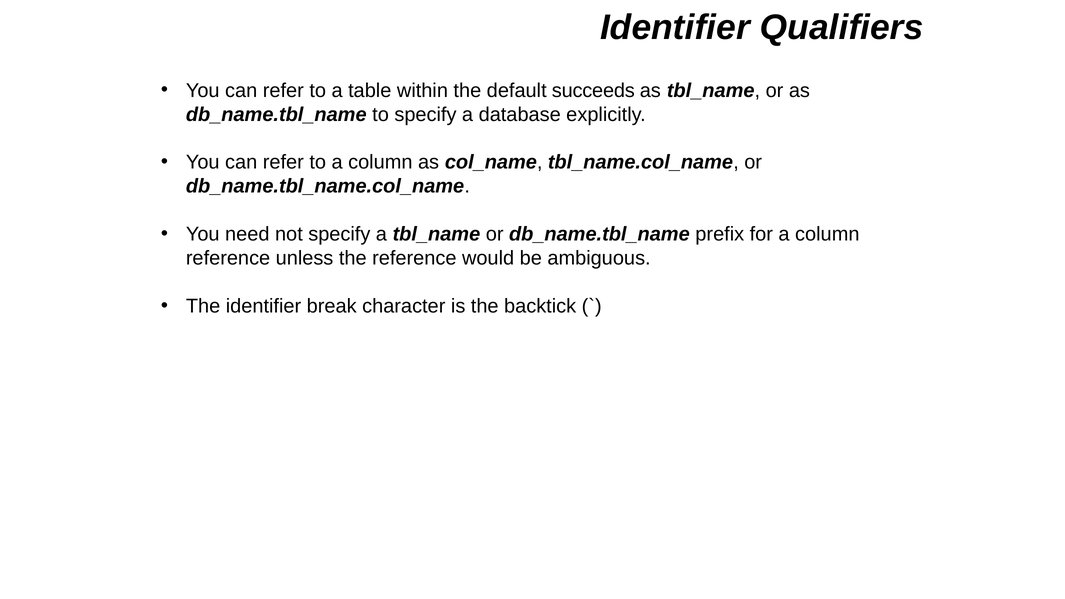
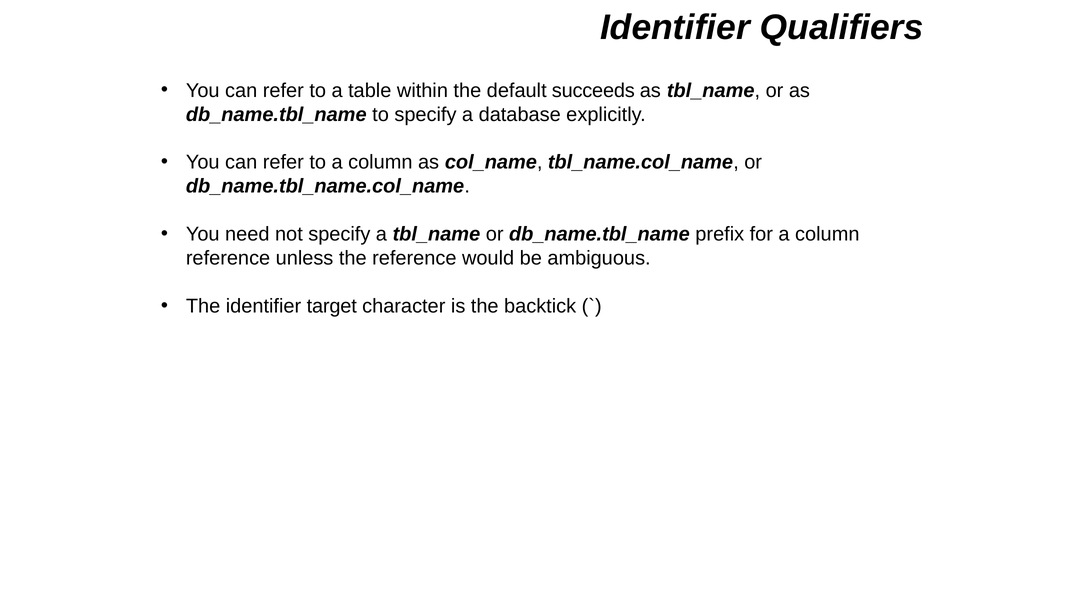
break: break -> target (332, 306)
